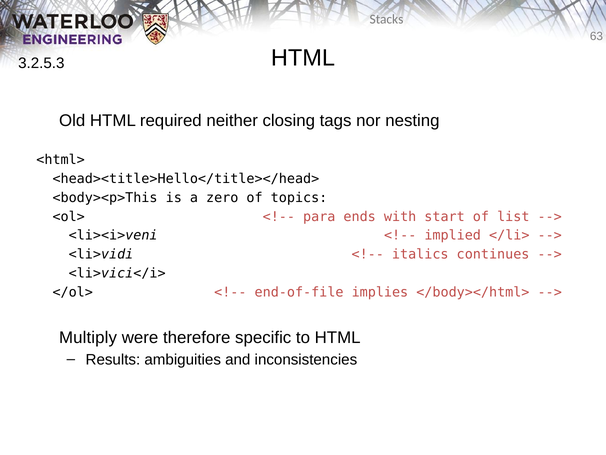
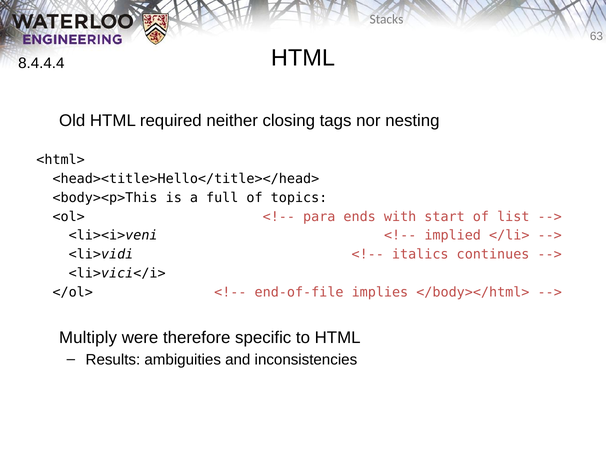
3.2.5.3: 3.2.5.3 -> 8.4.4.4 (41, 63)
zero: zero -> full (222, 198)
